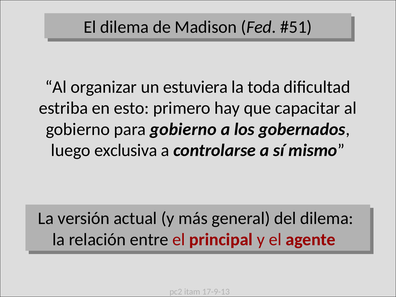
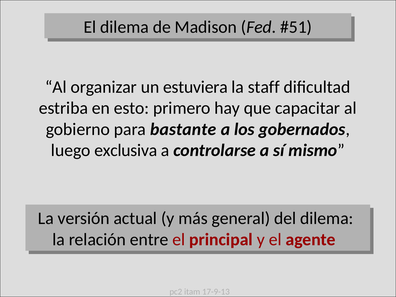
toda: toda -> staff (264, 87)
para gobierno: gobierno -> bastante (183, 129)
